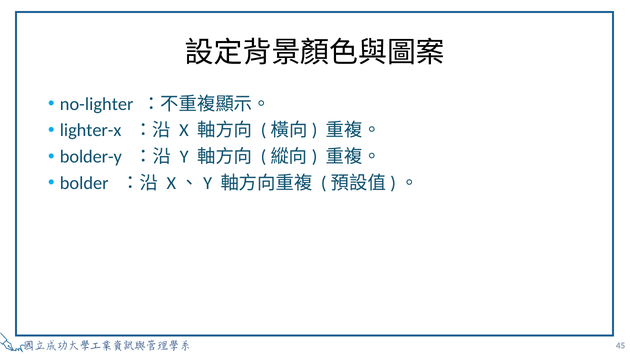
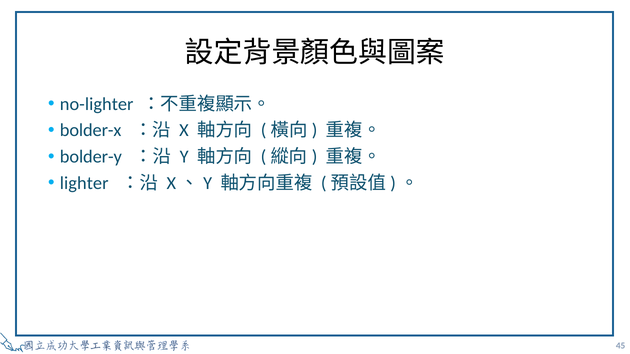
lighter-x: lighter-x -> bolder-x (91, 130)
bolder: bolder -> lighter (84, 183)
